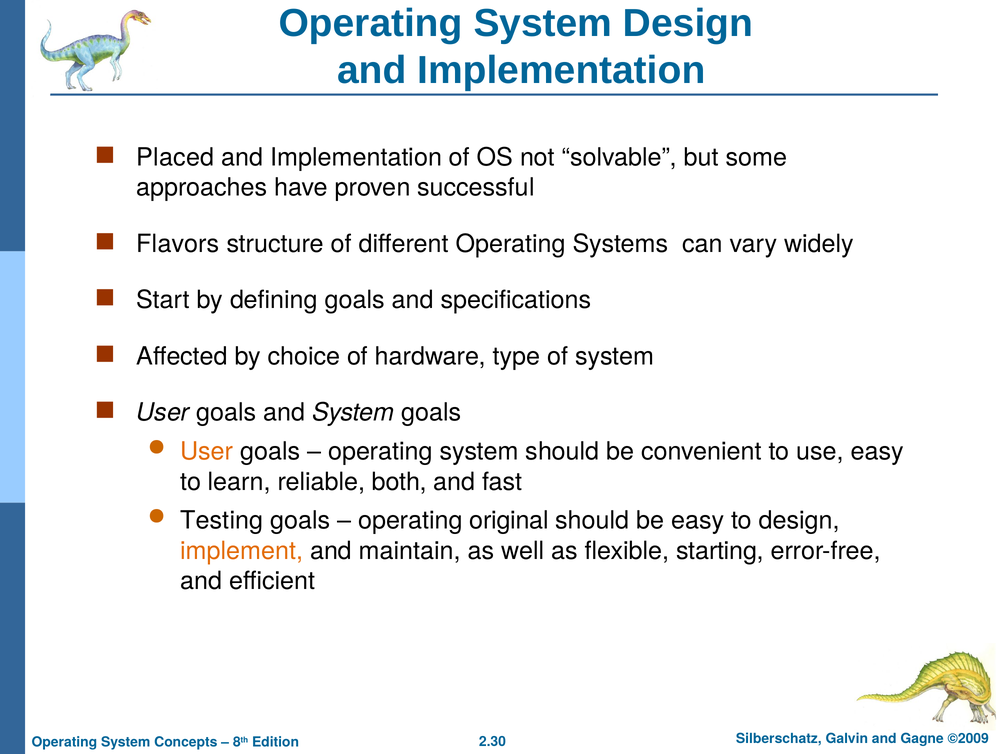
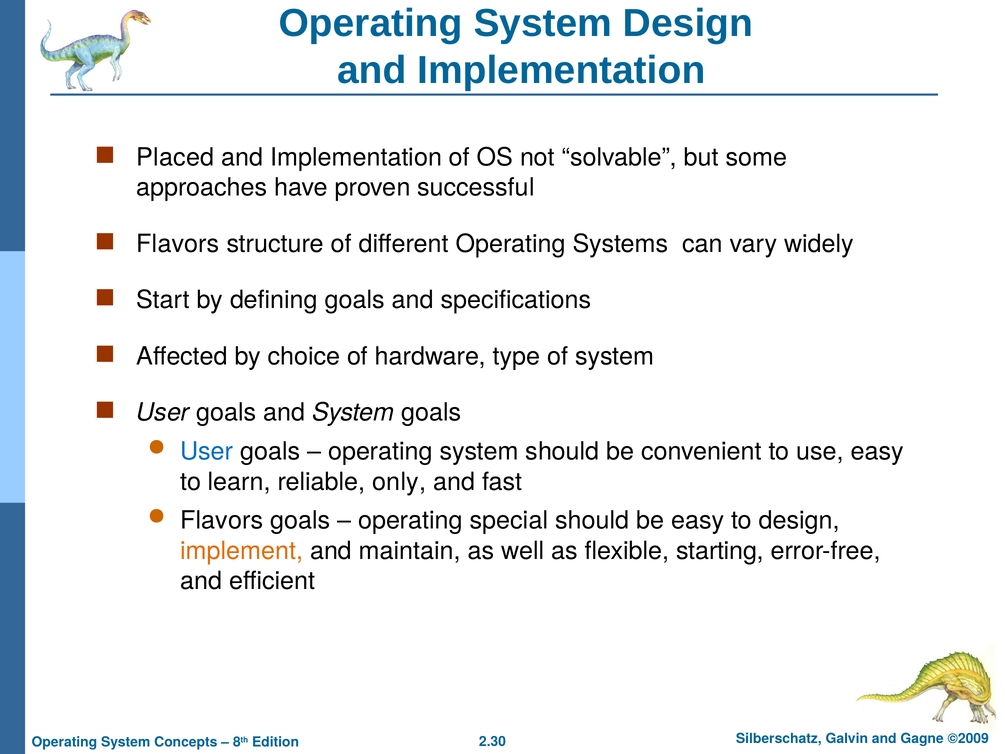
User colour: orange -> blue (207, 451)
both: both -> only (399, 482)
Testing: Testing -> Flavors (222, 520)
original: original -> special (509, 520)
